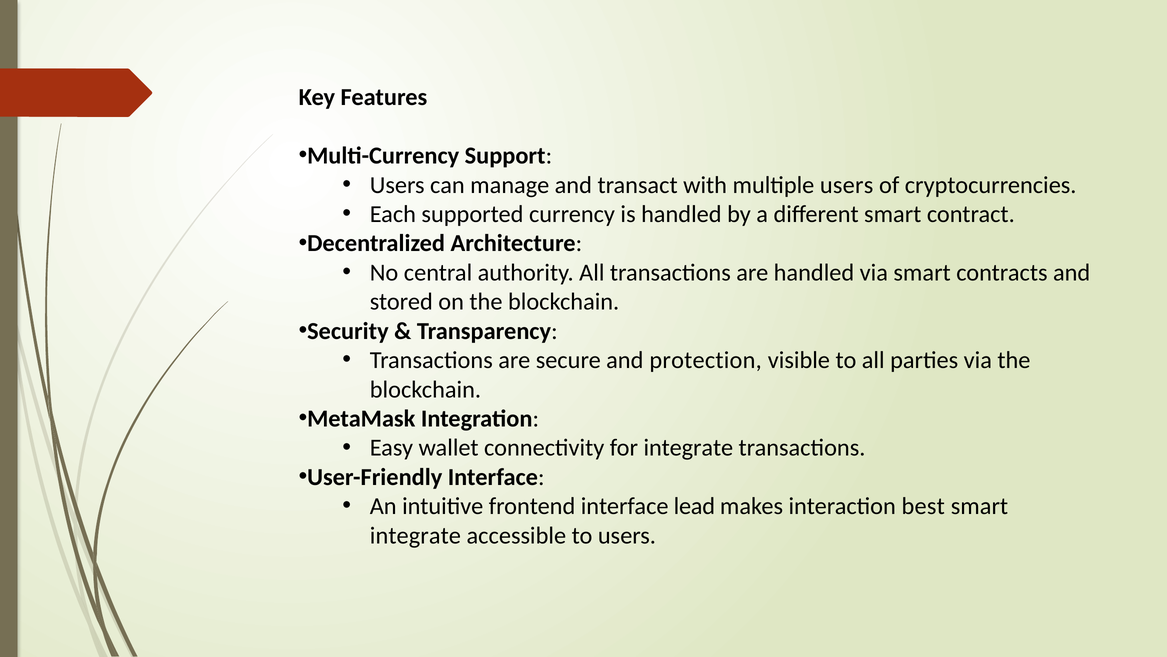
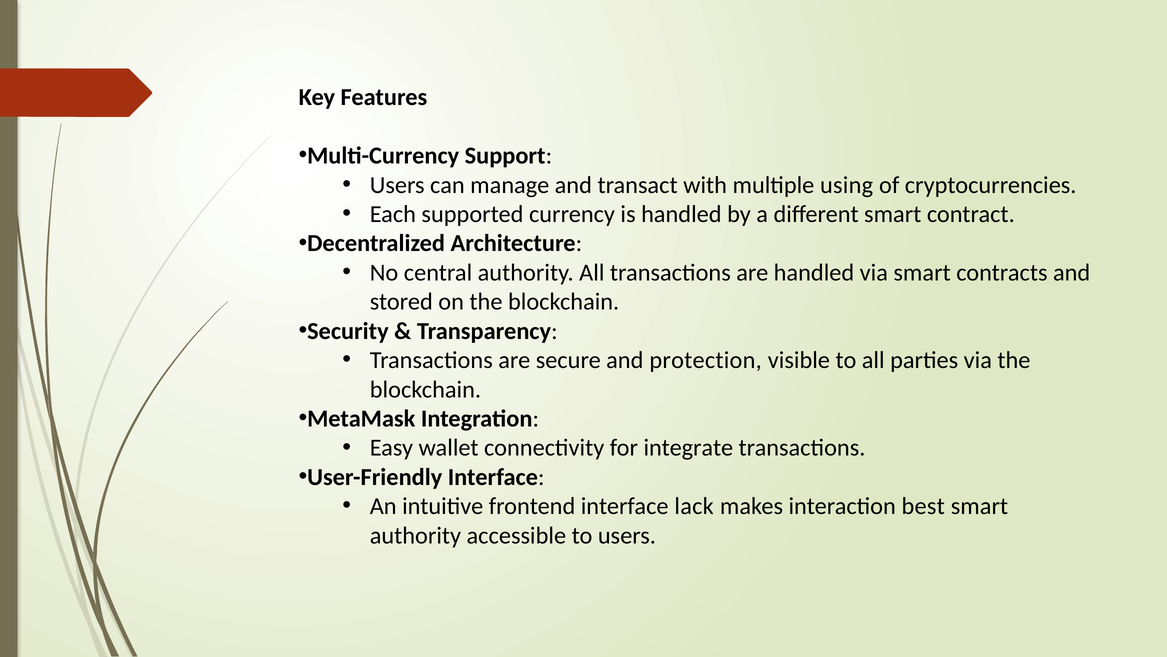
multiple users: users -> using (847, 185)
lead: lead -> lack (694, 506)
integrate: integrate -> authority (415, 535)
